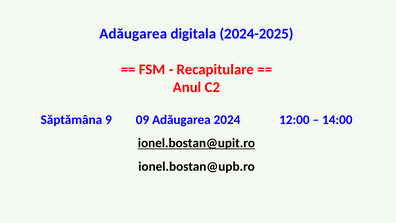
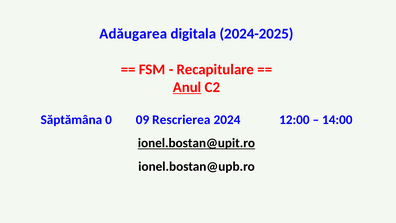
Anul underline: none -> present (187, 87)
9: 9 -> 0 (108, 120)
09 Adăugarea: Adăugarea -> Rescrierea (181, 120)
